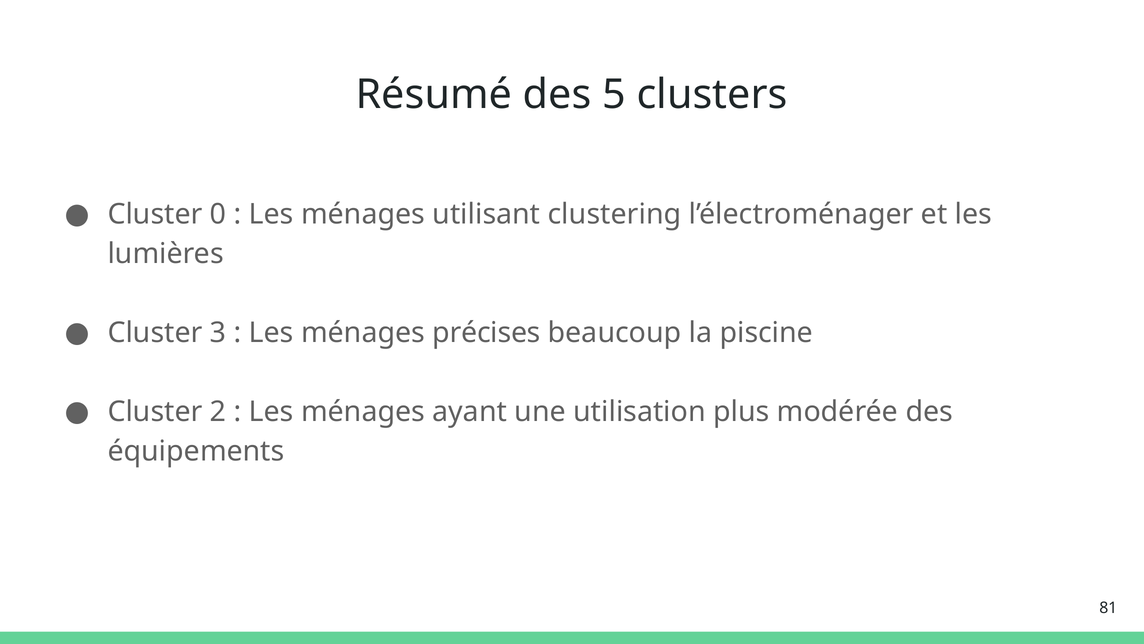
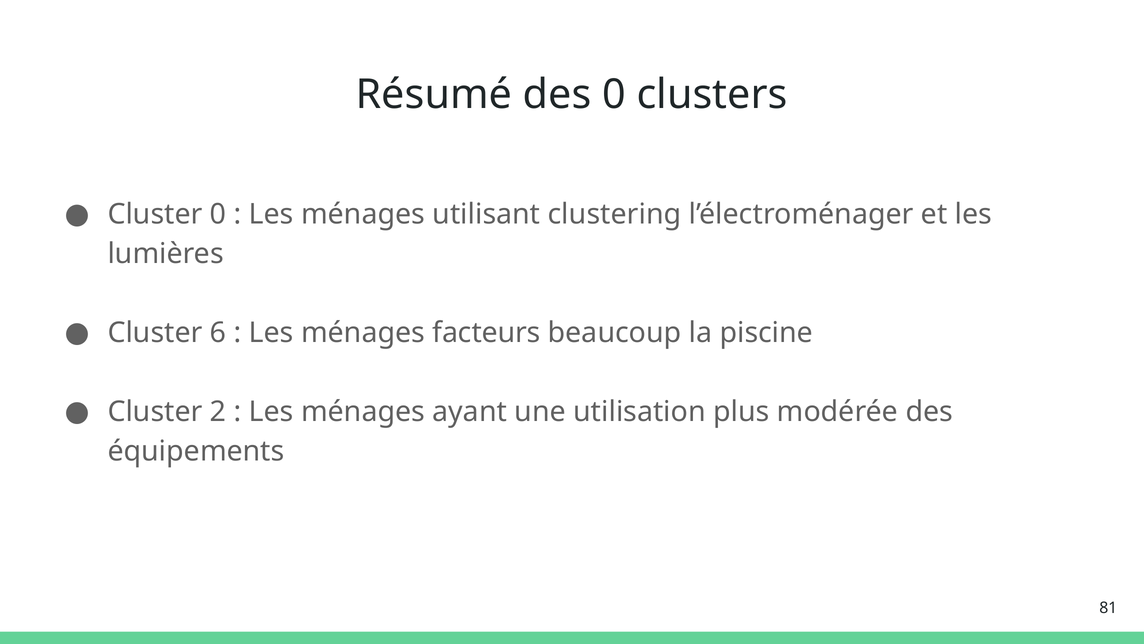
des 5: 5 -> 0 (614, 95)
3: 3 -> 6 (218, 333)
précises: précises -> facteurs (486, 333)
